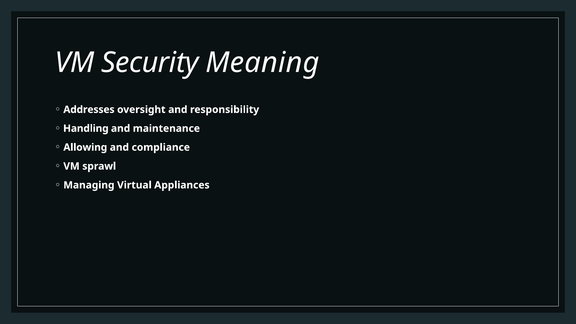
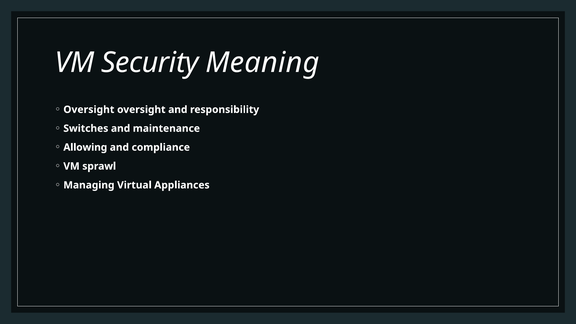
Addresses: Addresses -> Oversight (89, 110)
Handling: Handling -> Switches (86, 128)
